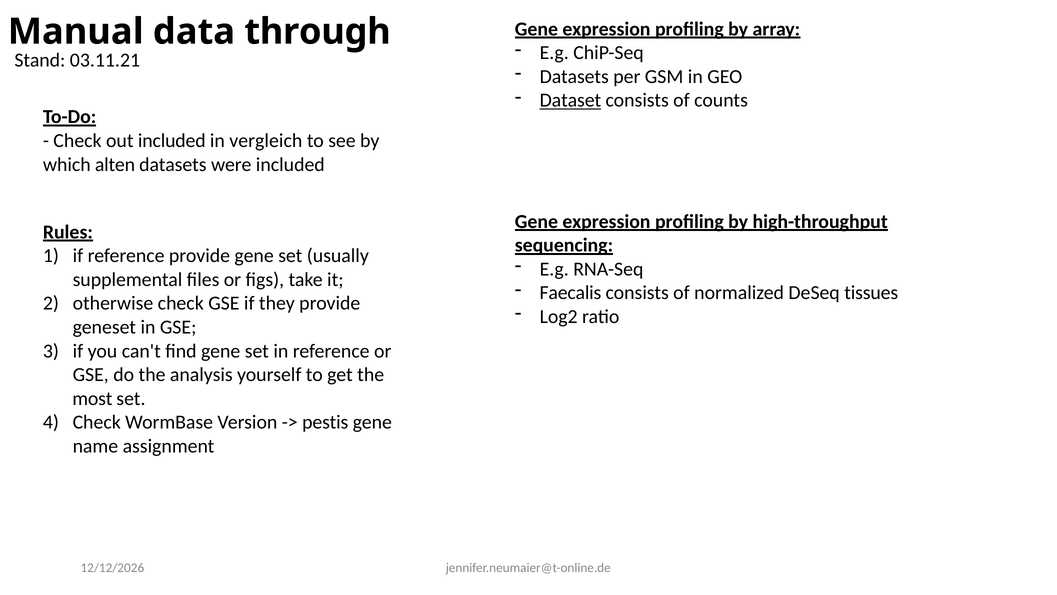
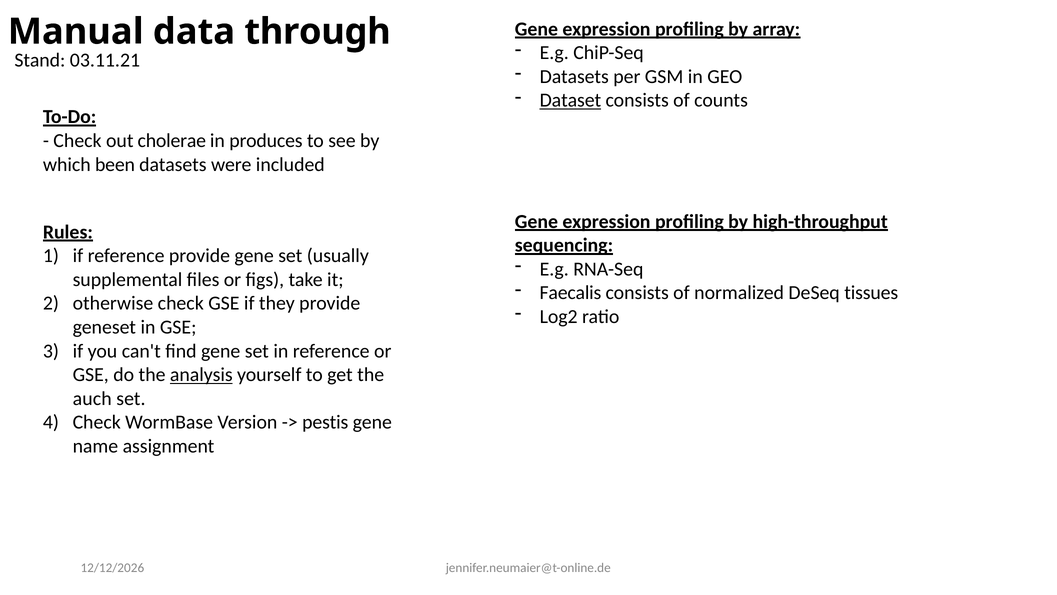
out included: included -> cholerae (172, 141)
vergleich: vergleich -> produces (266, 141)
alten: alten -> been (115, 164)
analysis underline: none -> present (201, 375)
most: most -> auch (92, 398)
